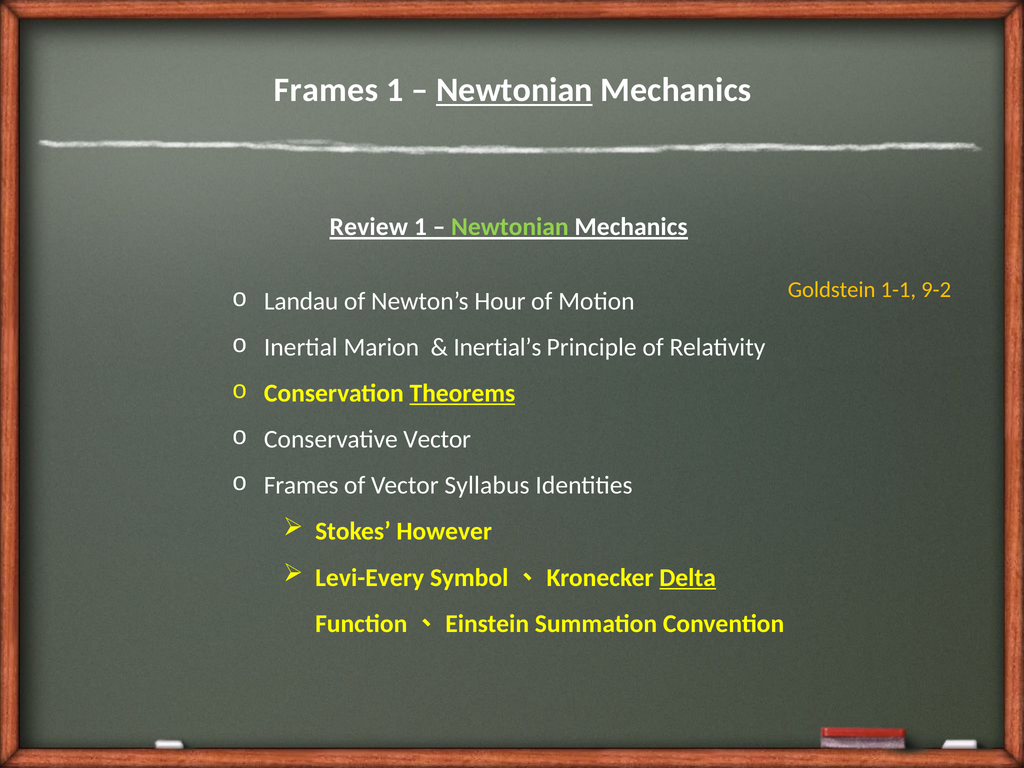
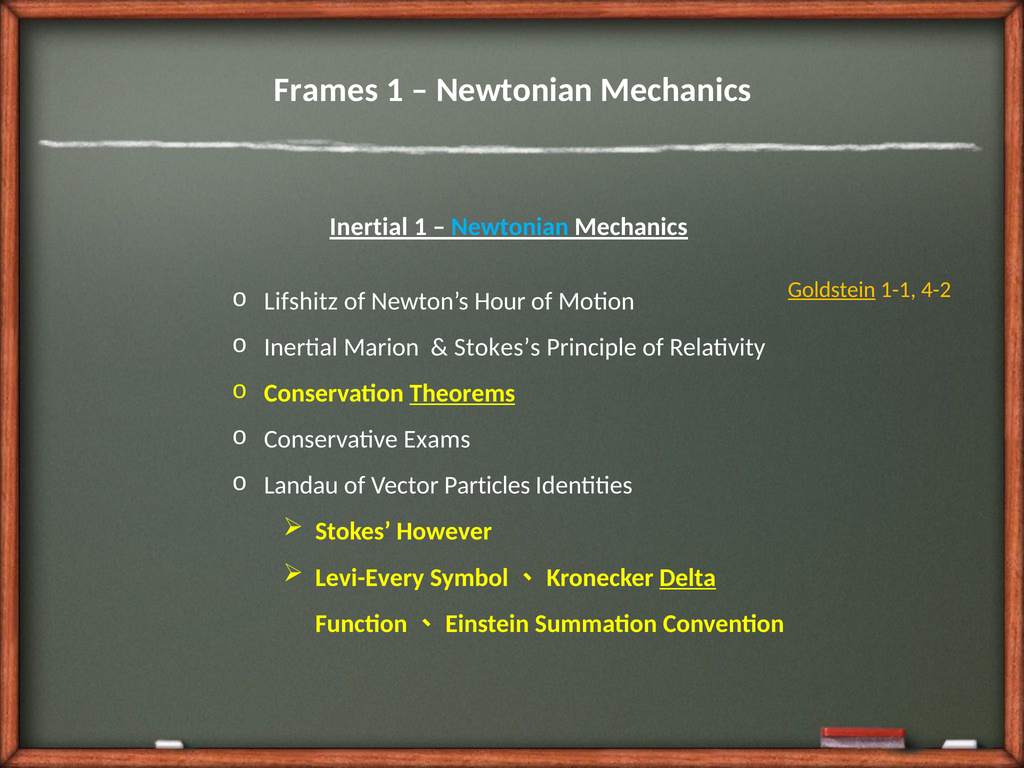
Newtonian underline: present -> none (514, 90)
Review: Review -> Inertial (369, 227)
Newtonian colour: light green -> light blue (510, 227)
Goldstein underline: none -> present (832, 290)
9-2: 9-2 -> 4-2 (936, 290)
Landau: Landau -> Lifshitz (301, 301)
Inertial’s: Inertial’s -> Stokes’s (497, 347)
Conservative Vector: Vector -> Exams (437, 439)
Frames: Frames -> Landau (301, 485)
Syllabus: Syllabus -> Particles (487, 485)
